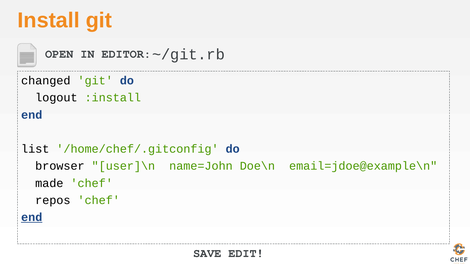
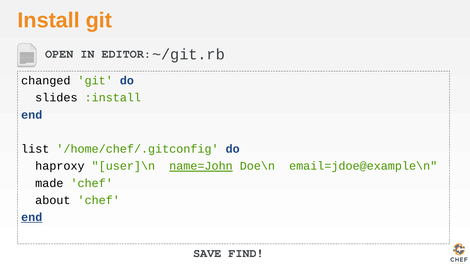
logout: logout -> slides (56, 98)
browser: browser -> haproxy (60, 166)
name=John underline: none -> present (201, 166)
repos: repos -> about (53, 200)
EDIT: EDIT -> FIND (246, 253)
